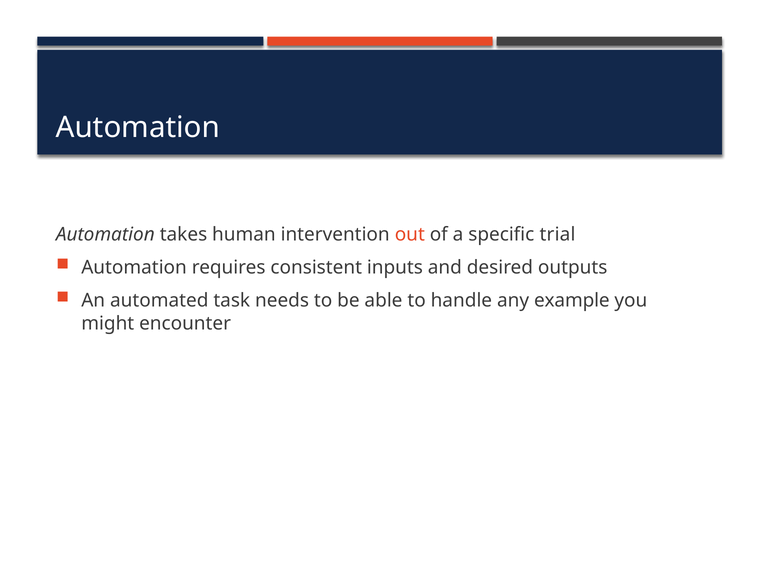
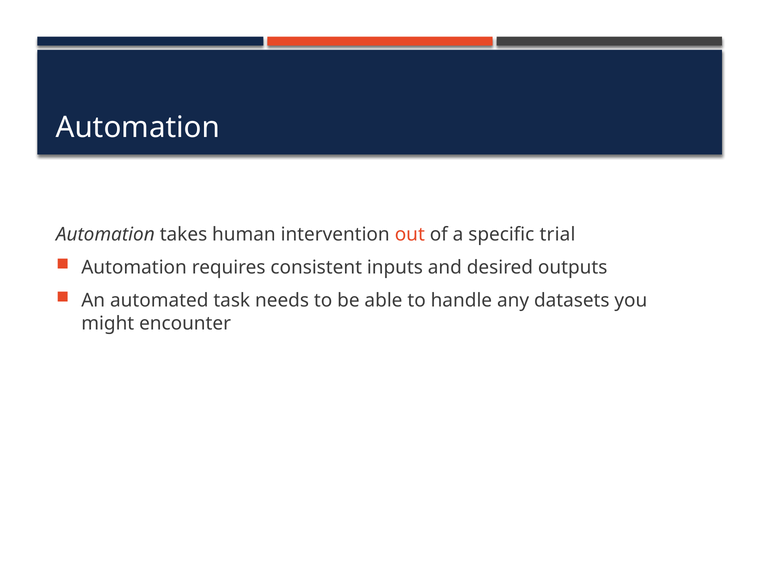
example: example -> datasets (572, 301)
